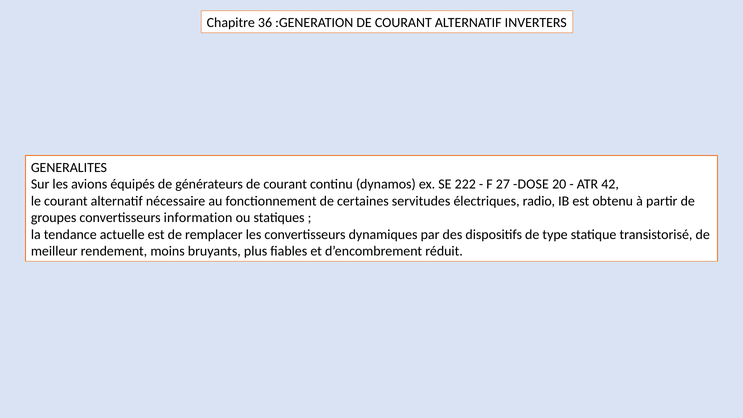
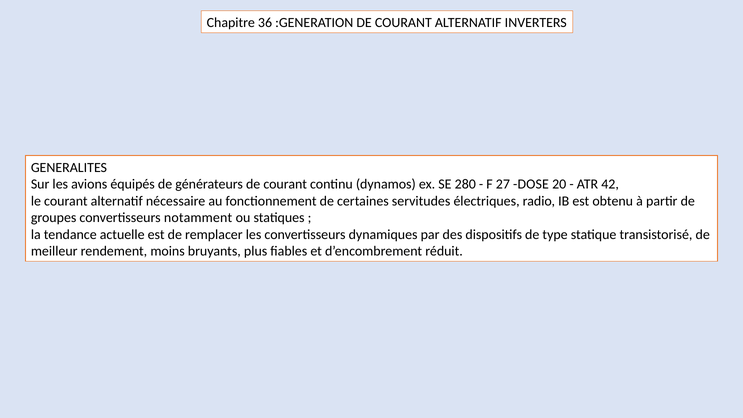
222: 222 -> 280 (465, 184)
information: information -> notamment (198, 218)
